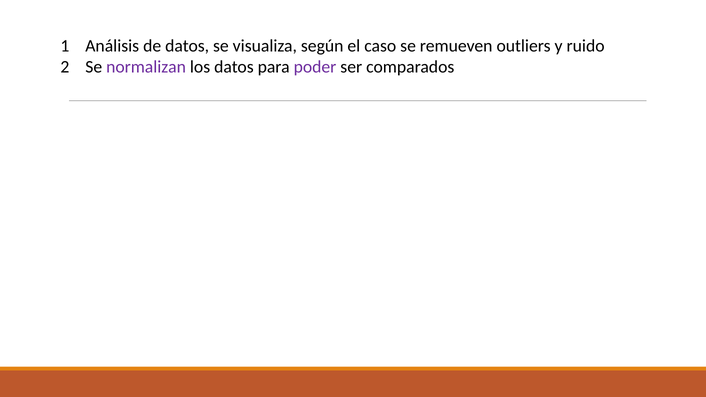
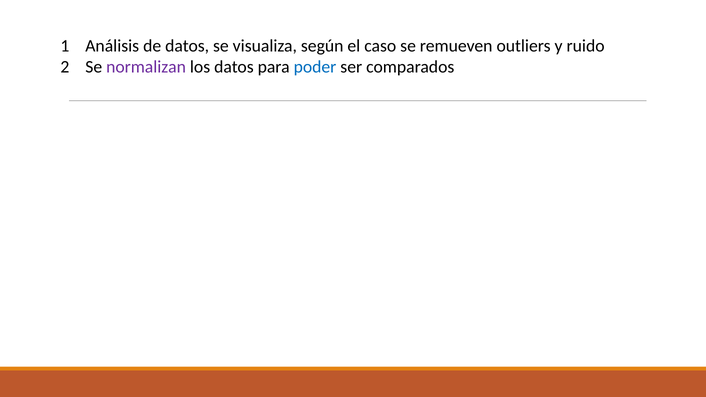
poder colour: purple -> blue (315, 67)
